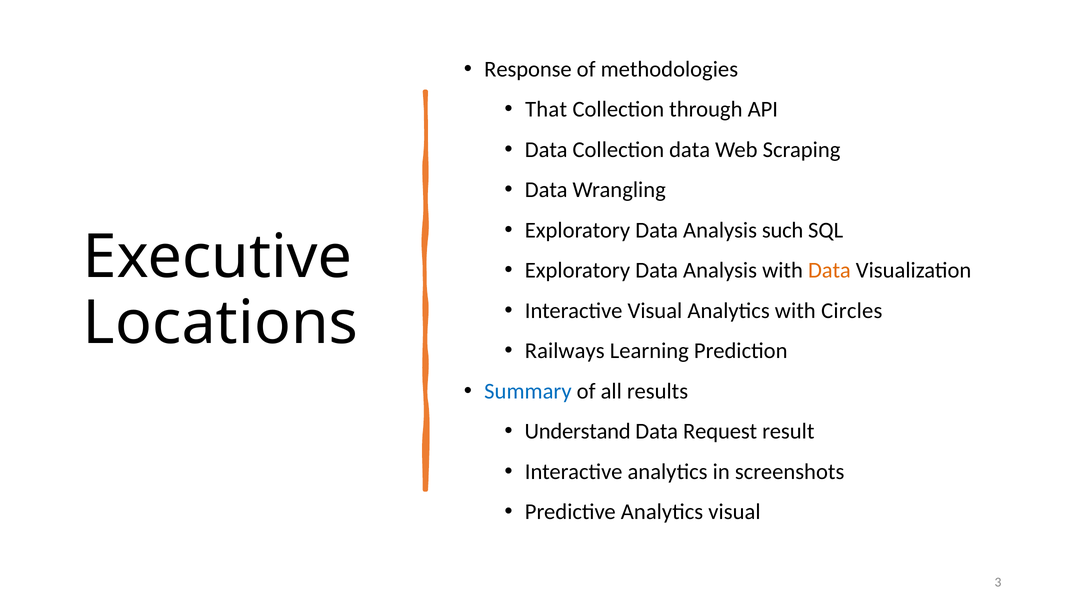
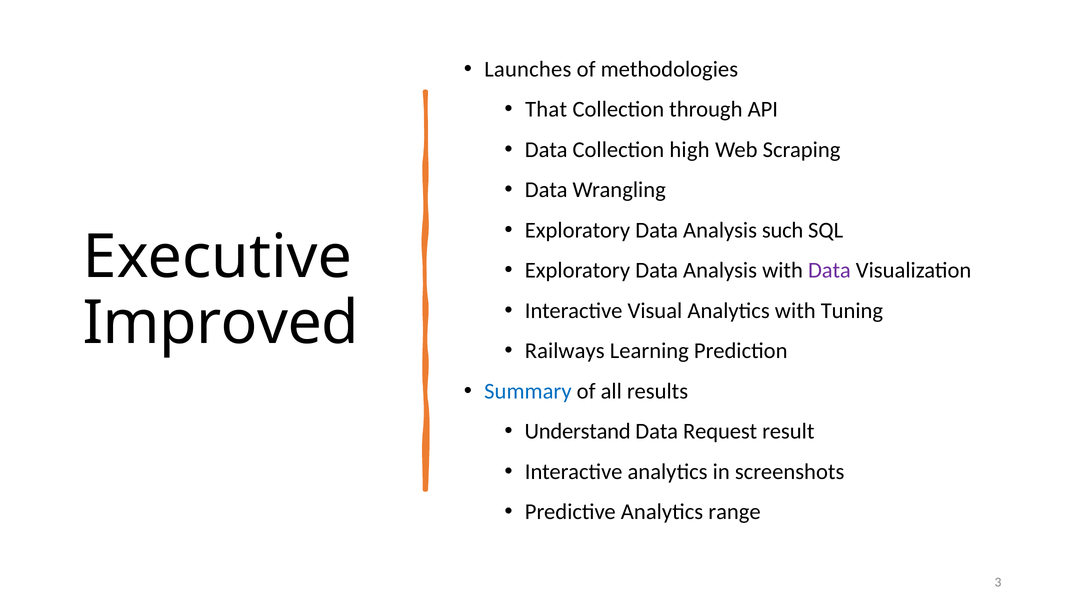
Response: Response -> Launches (528, 69)
Collection data: data -> high (689, 150)
Data colour: orange -> purple (829, 270)
Circles: Circles -> Tuning (852, 311)
Locations: Locations -> Improved (221, 323)
Analytics visual: visual -> range (734, 512)
